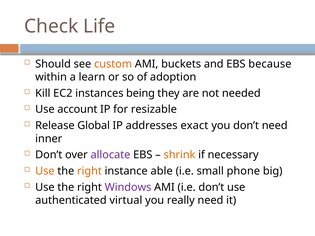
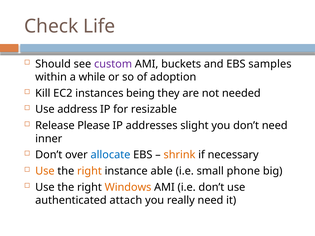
custom colour: orange -> purple (113, 64)
because: because -> samples (270, 64)
learn: learn -> while (92, 77)
account: account -> address (77, 109)
Global: Global -> Please (94, 126)
exact: exact -> slight (194, 126)
allocate colour: purple -> blue (110, 155)
Windows colour: purple -> orange (128, 187)
virtual: virtual -> attach (126, 200)
